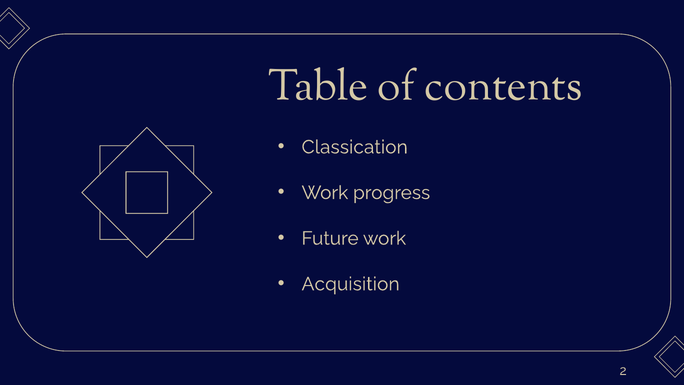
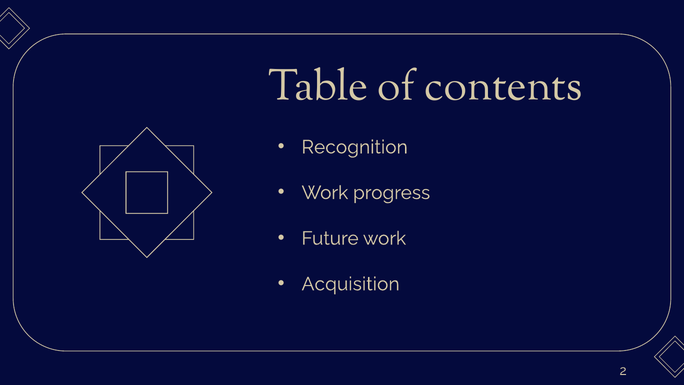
Classication: Classication -> Recognition (355, 147)
